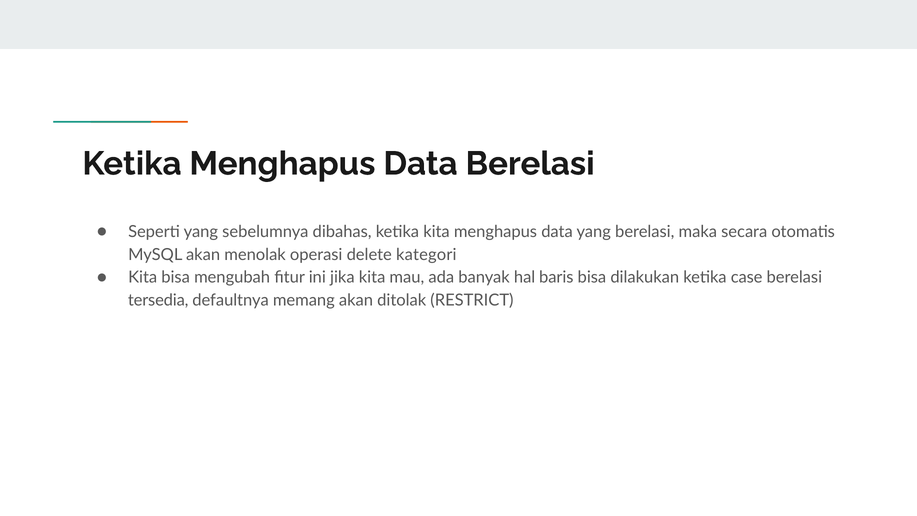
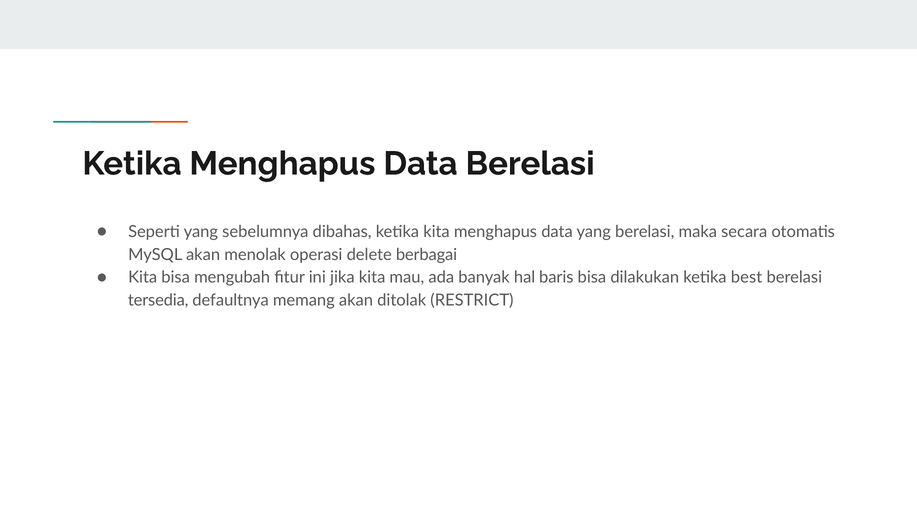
kategori: kategori -> berbagai (427, 255)
case: case -> best (747, 277)
